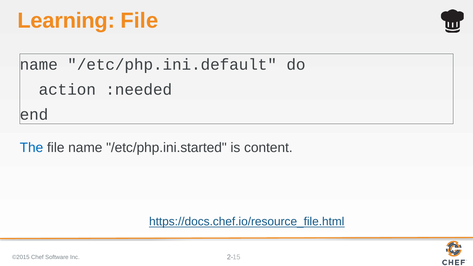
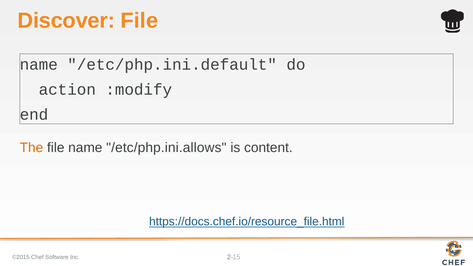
Learning: Learning -> Discover (66, 21)
:needed: :needed -> :modify (139, 90)
The colour: blue -> orange (31, 148)
/etc/php.ini.started: /etc/php.ini.started -> /etc/php.ini.allows (166, 148)
